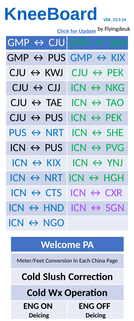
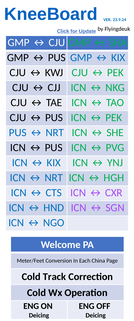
Slush: Slush -> Track (54, 276)
